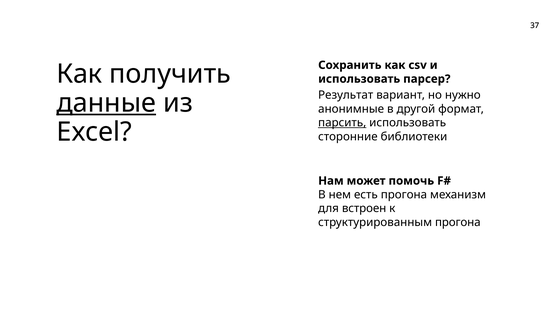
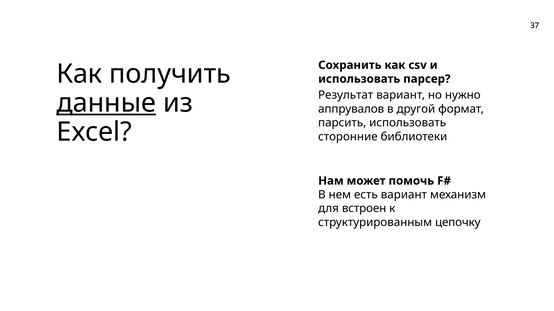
анонимные: анонимные -> аппрувалов (351, 109)
парсить underline: present -> none (342, 123)
есть прогона: прогона -> вариант (404, 195)
структурированным прогона: прогона -> цепочку (458, 223)
